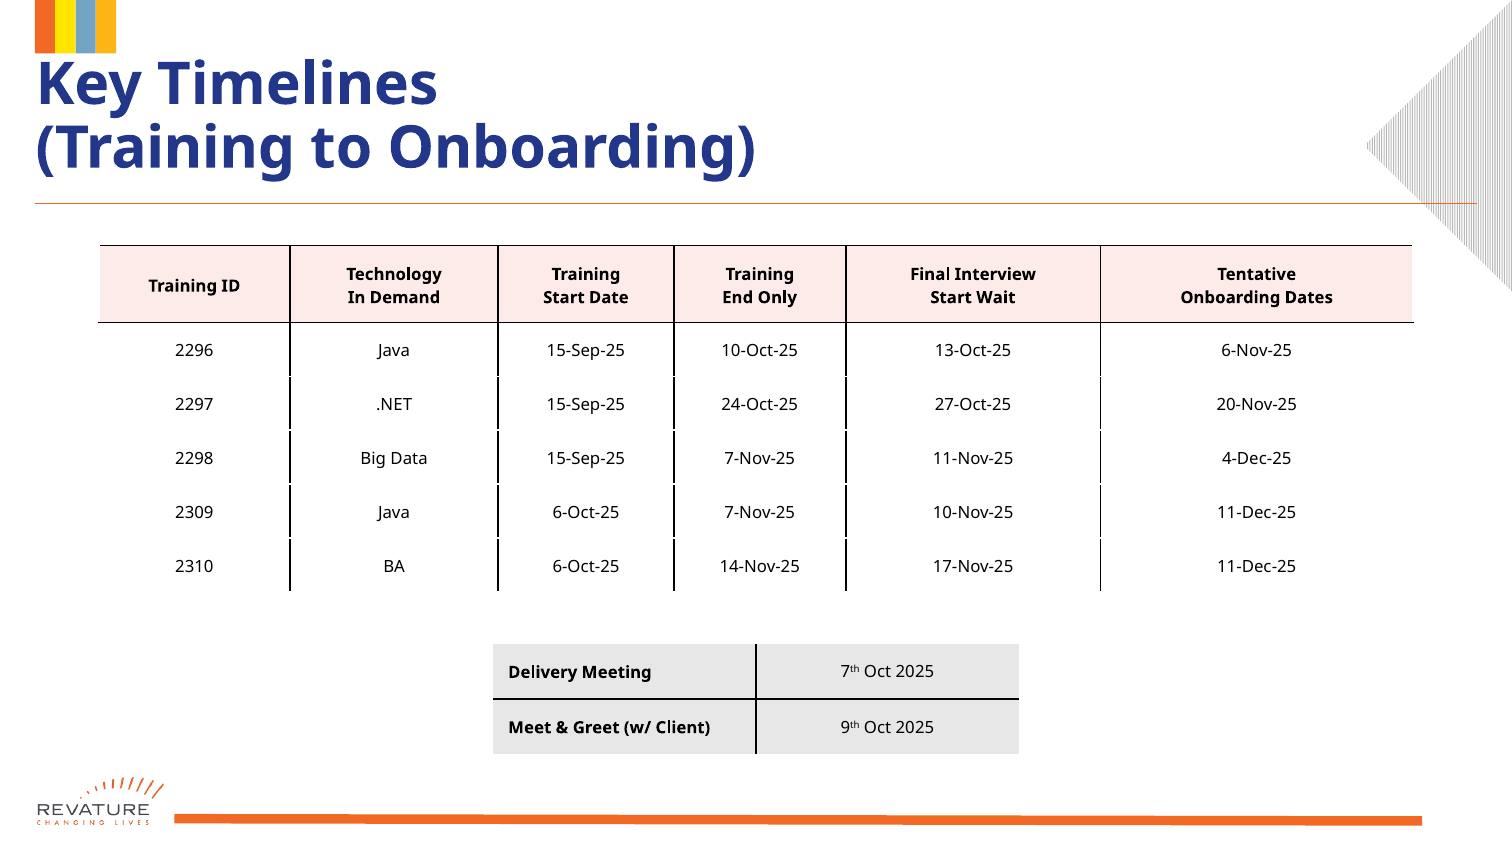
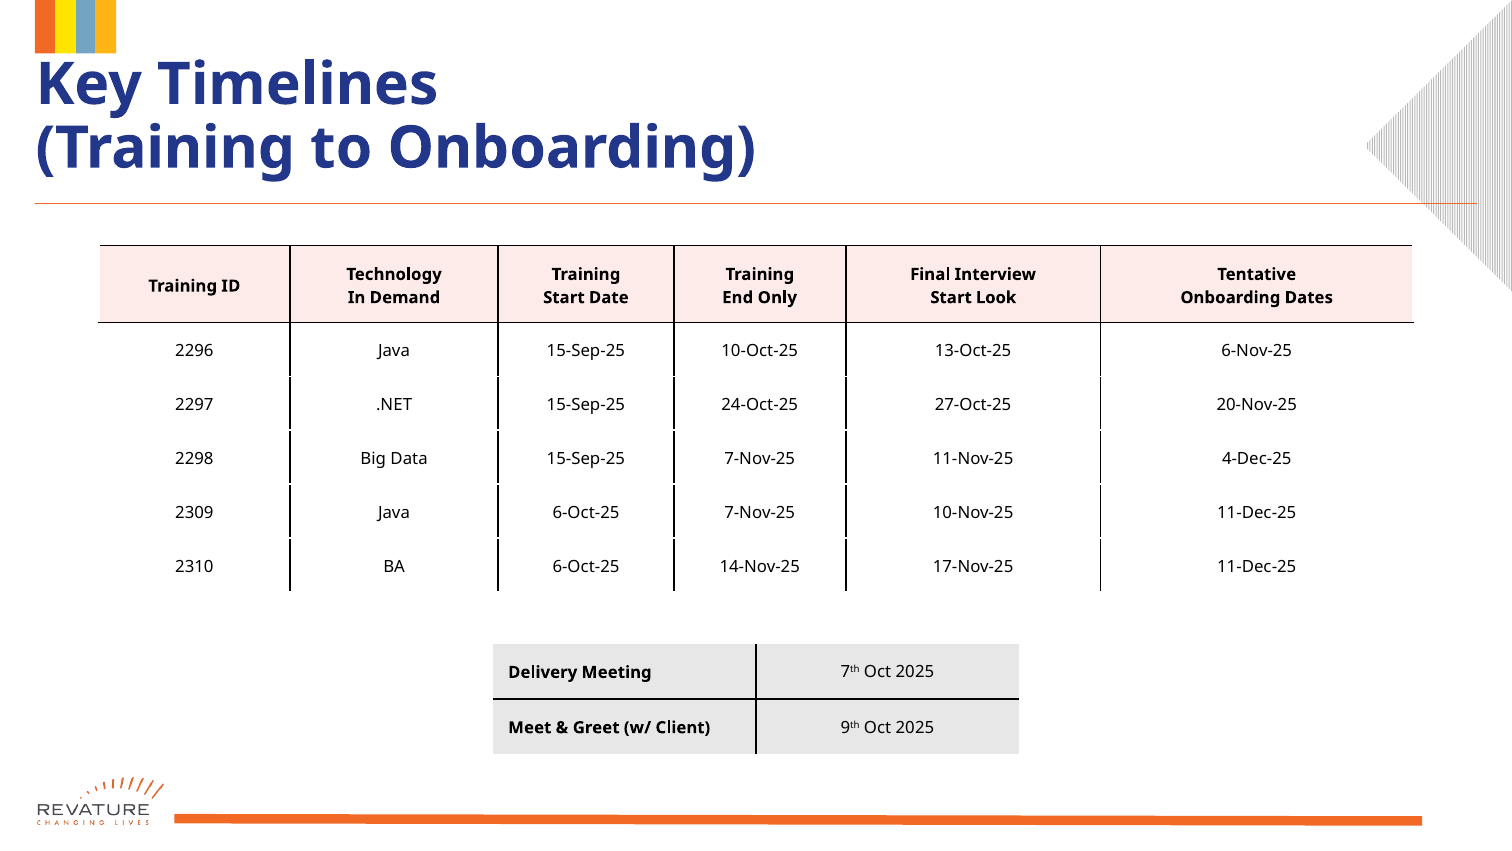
Wait: Wait -> Look (996, 297)
